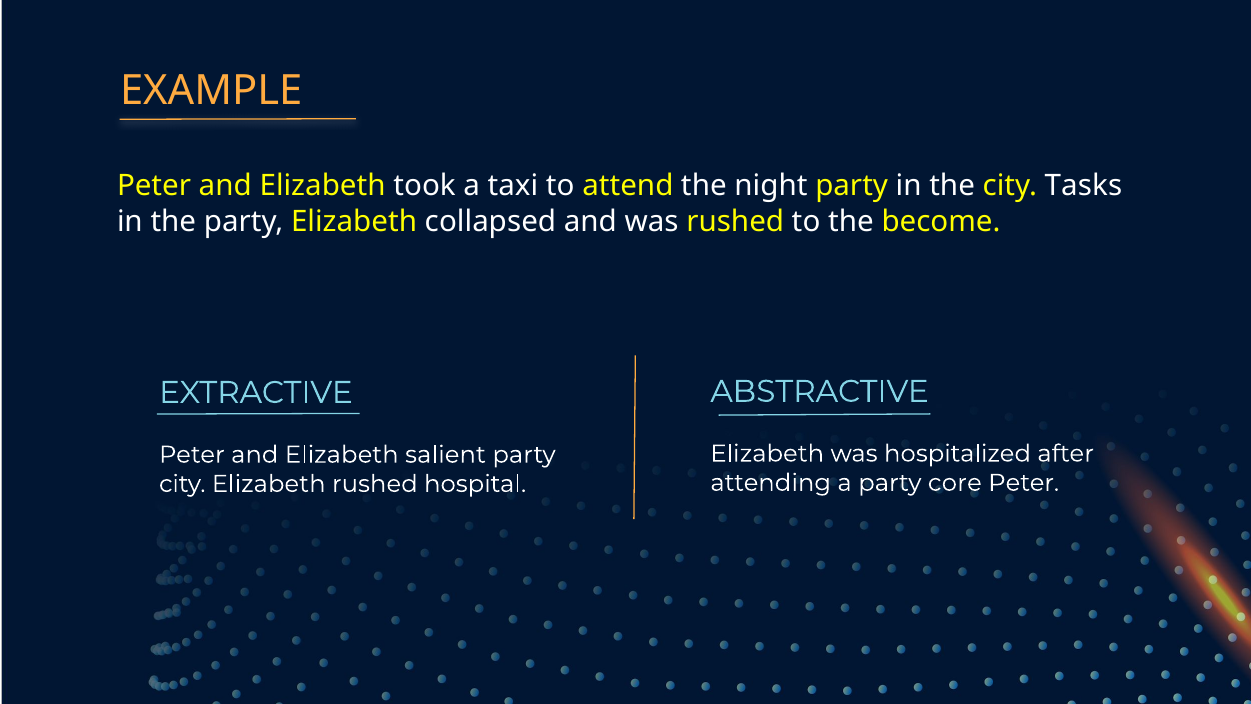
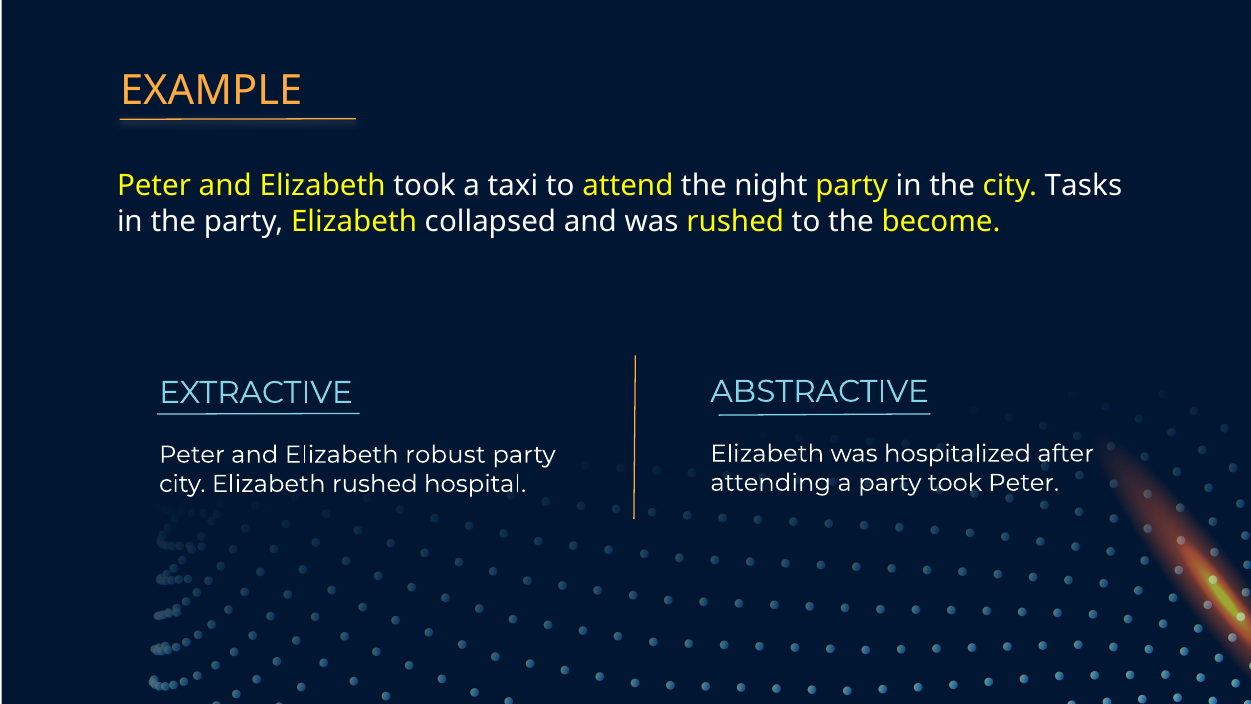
salient: salient -> robust (445, 454)
party core: core -> took (955, 483)
